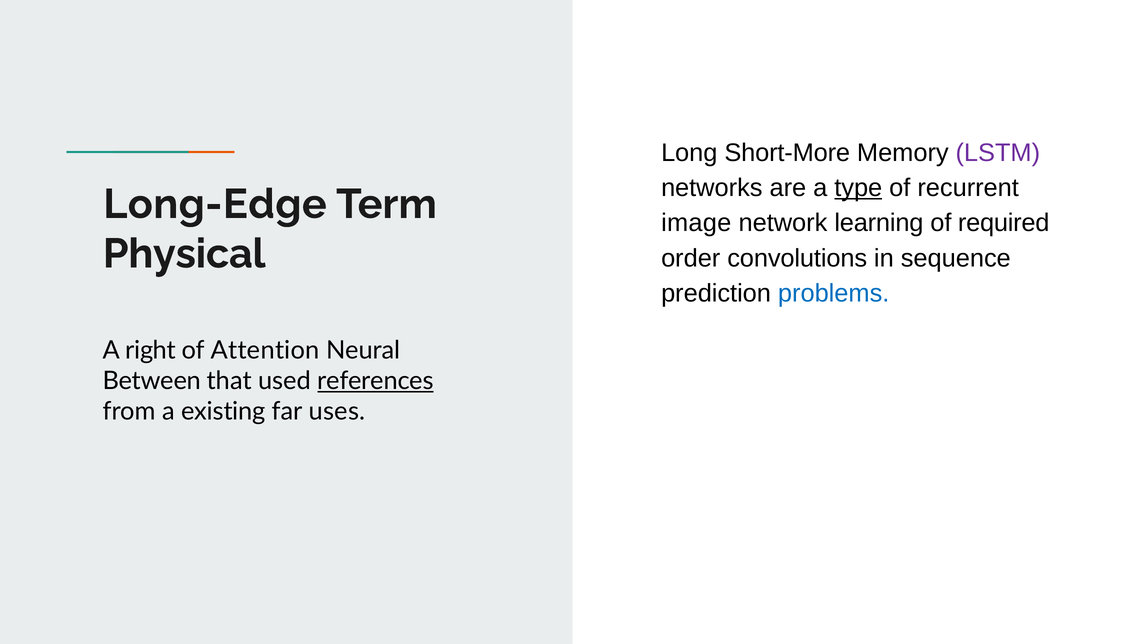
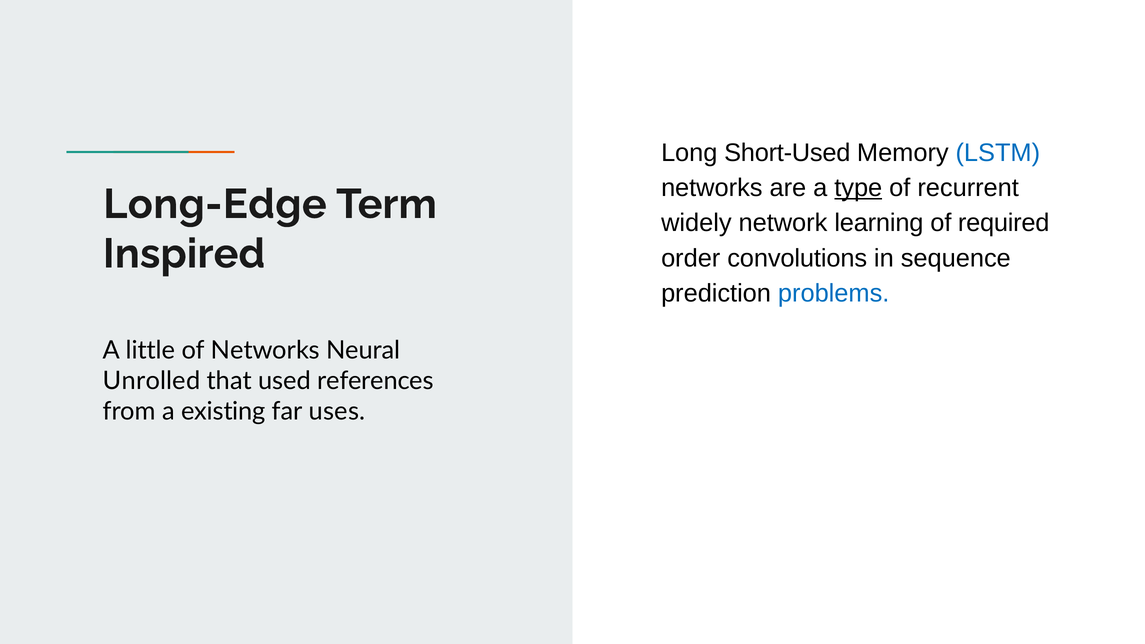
Short-More: Short-More -> Short-Used (787, 153)
LSTM colour: purple -> blue (998, 153)
image: image -> widely (696, 223)
Physical: Physical -> Inspired (184, 254)
right: right -> little (150, 351)
of Attention: Attention -> Networks (265, 351)
Between: Between -> Unrolled (152, 381)
references underline: present -> none (375, 381)
